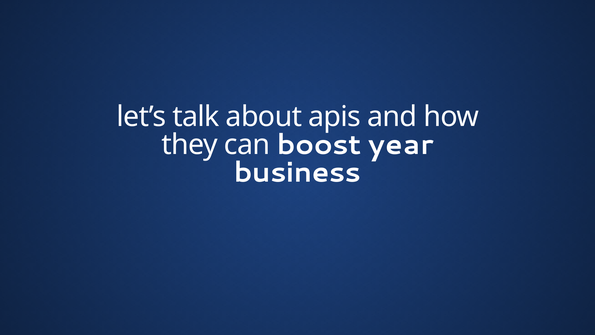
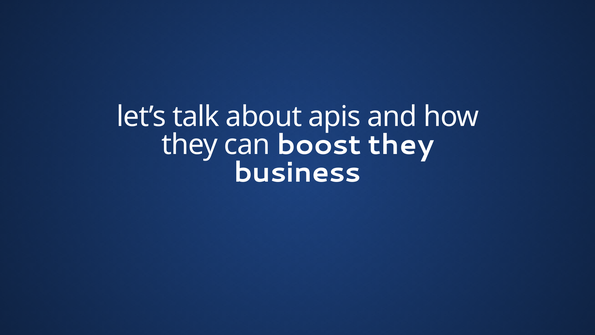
boost year: year -> they (401, 144)
